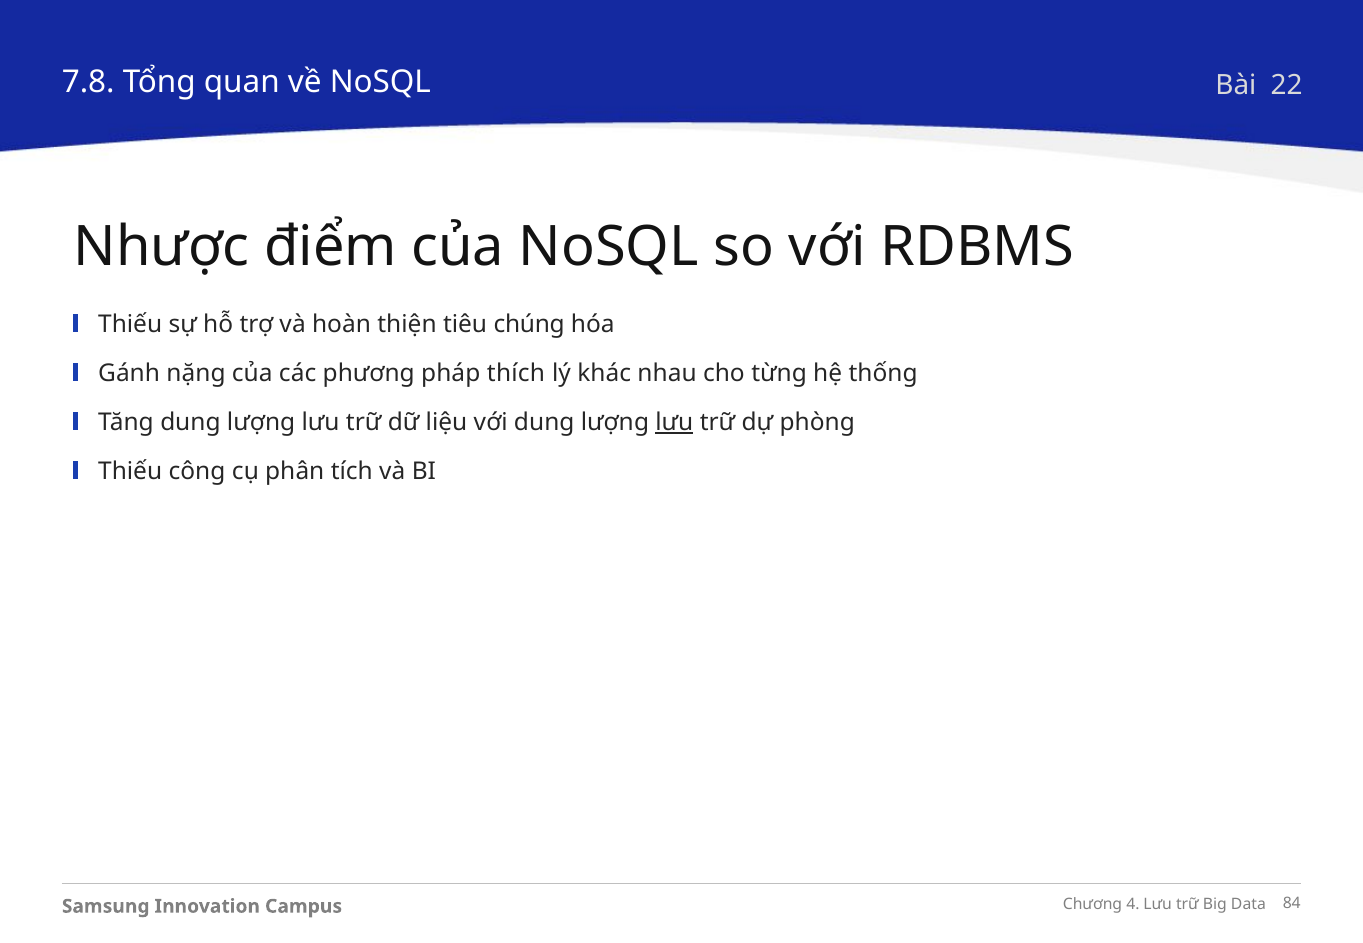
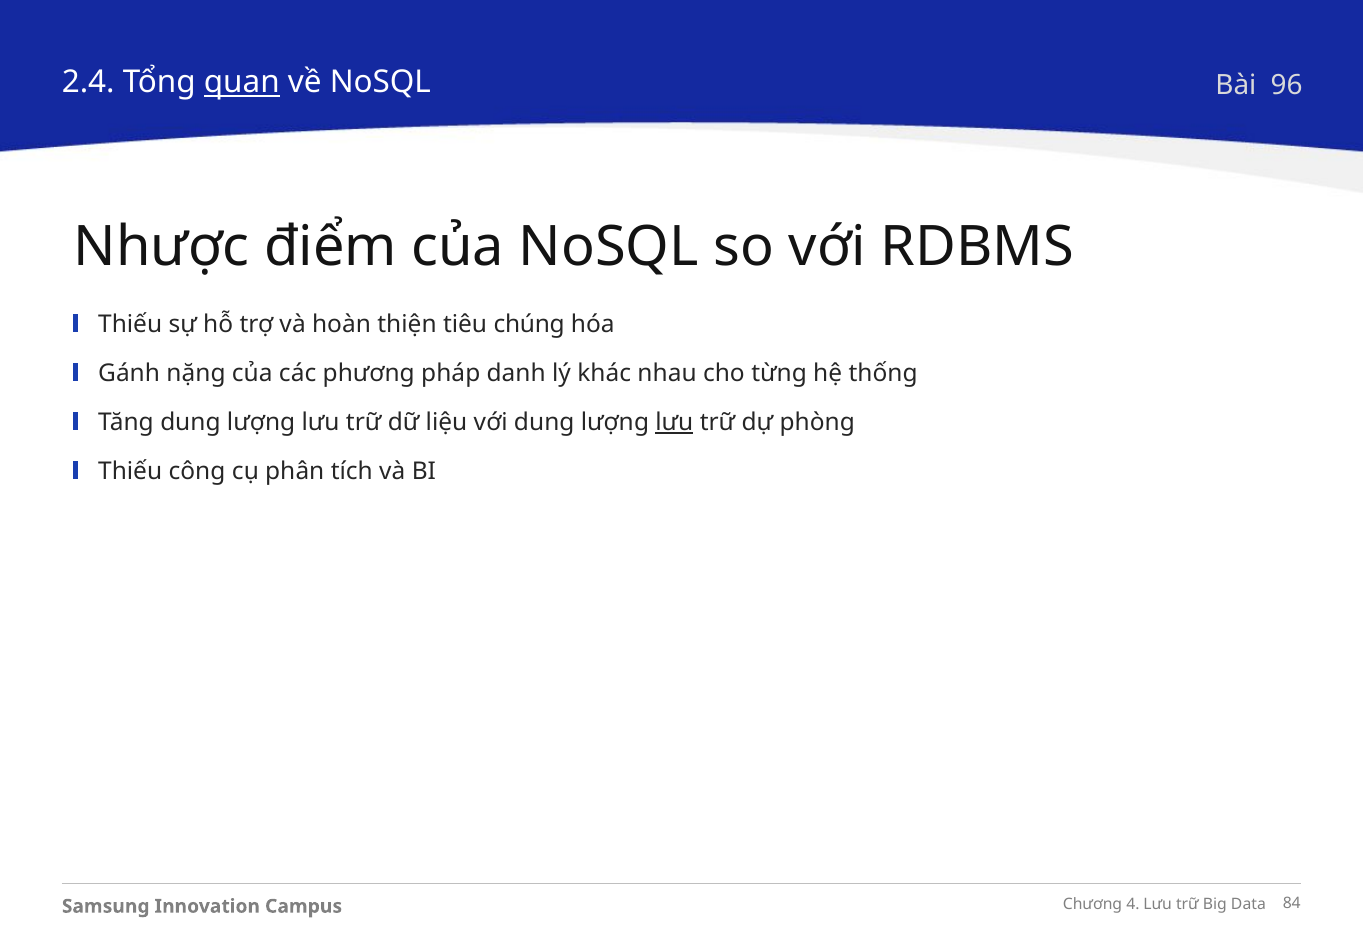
7.8: 7.8 -> 2.4 (88, 83)
quan underline: none -> present (242, 83)
22: 22 -> 96 (1287, 85)
thích: thích -> danh (516, 374)
